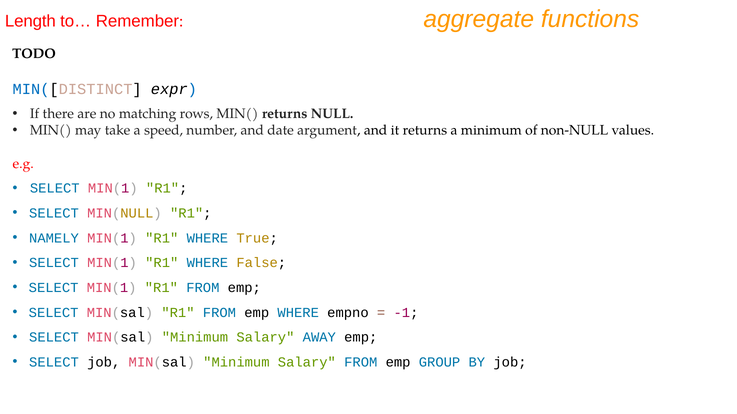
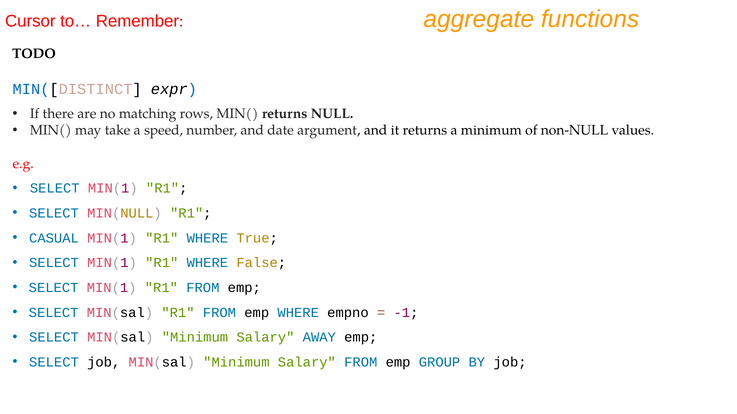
Length: Length -> Cursor (30, 21)
NAMELY: NAMELY -> CASUAL (54, 238)
